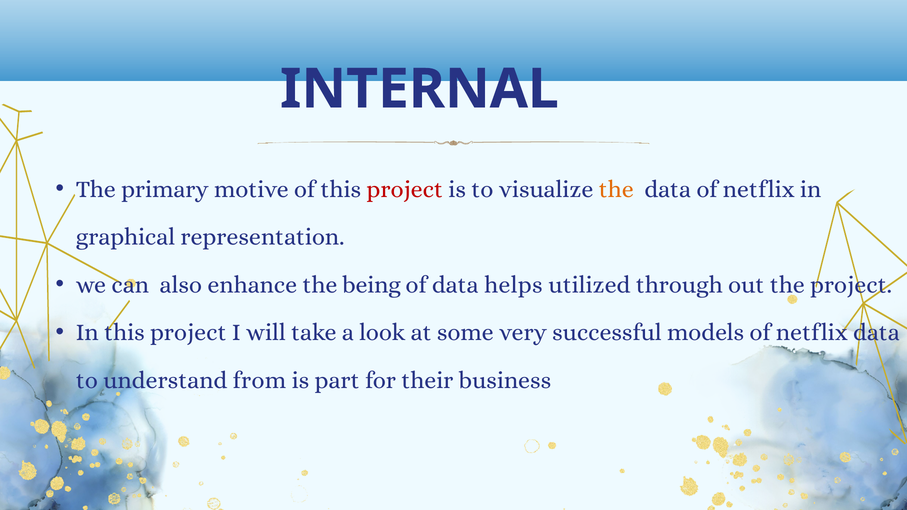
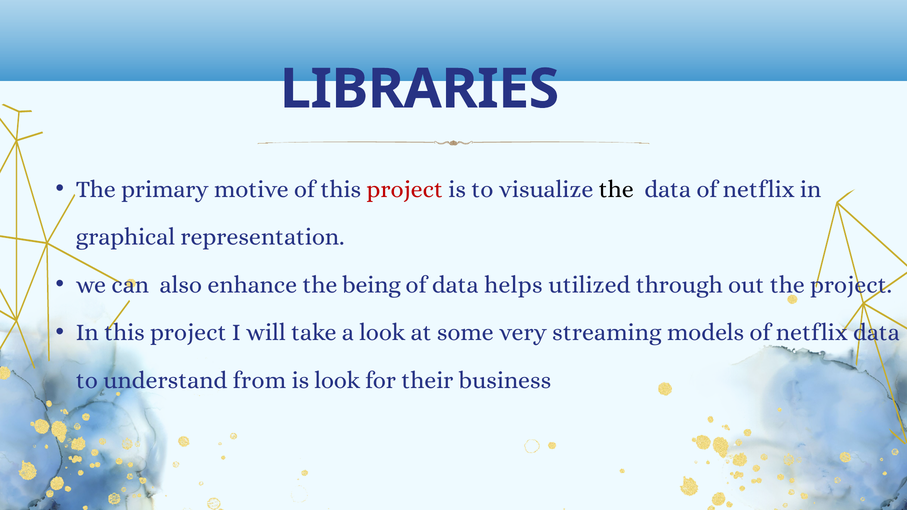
INTERNAL: INTERNAL -> LIBRARIES (420, 89)
the colour: orange -> black (616, 189)
successful: successful -> streaming (607, 333)
is part: part -> look (337, 380)
